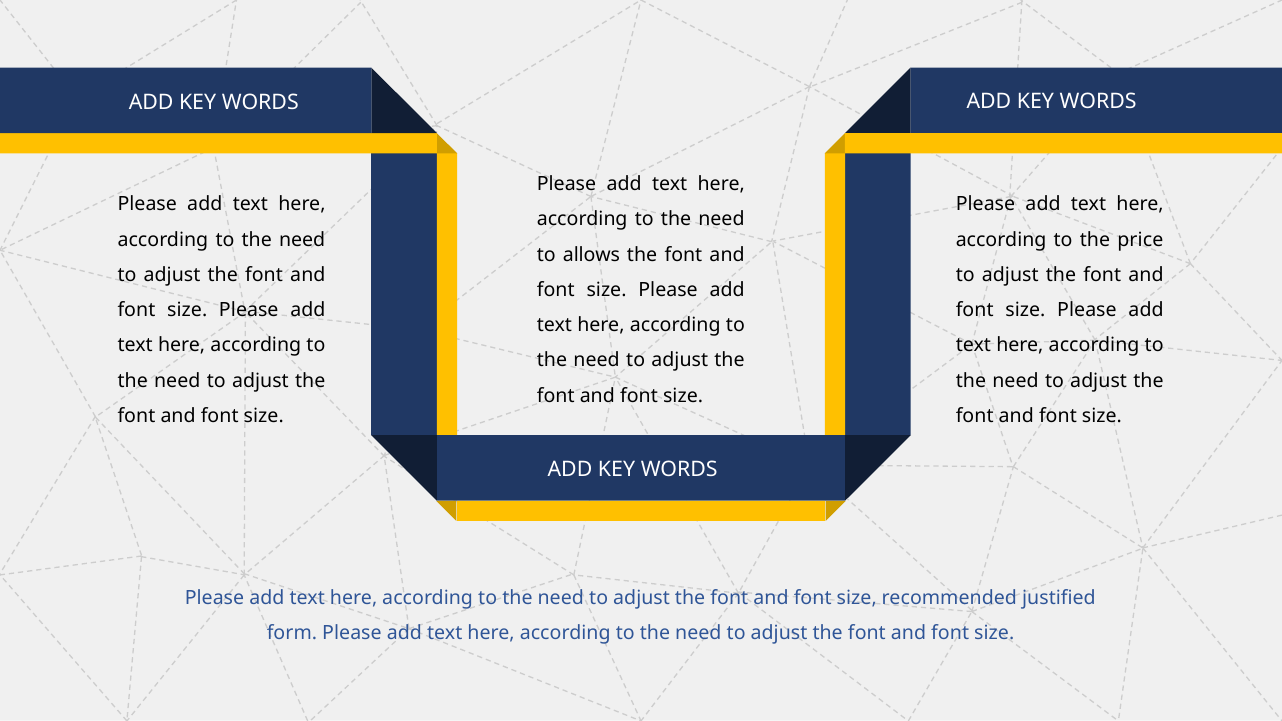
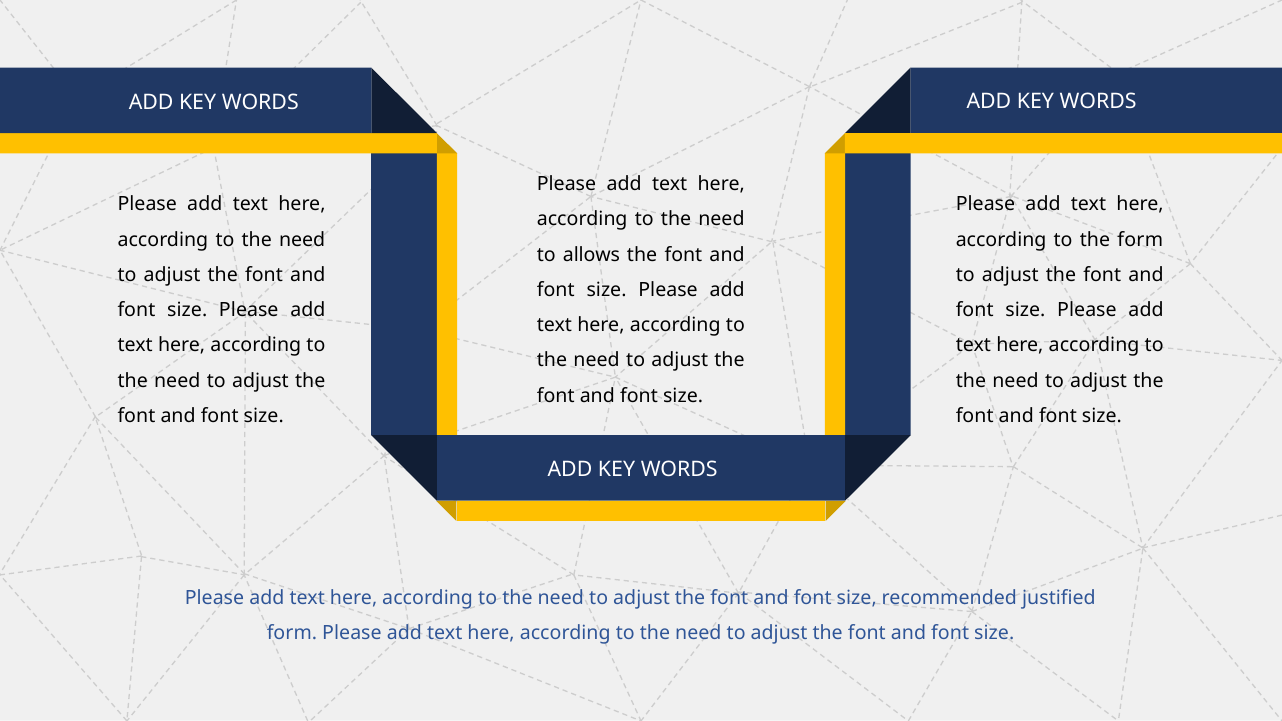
the price: price -> form (1140, 240)
